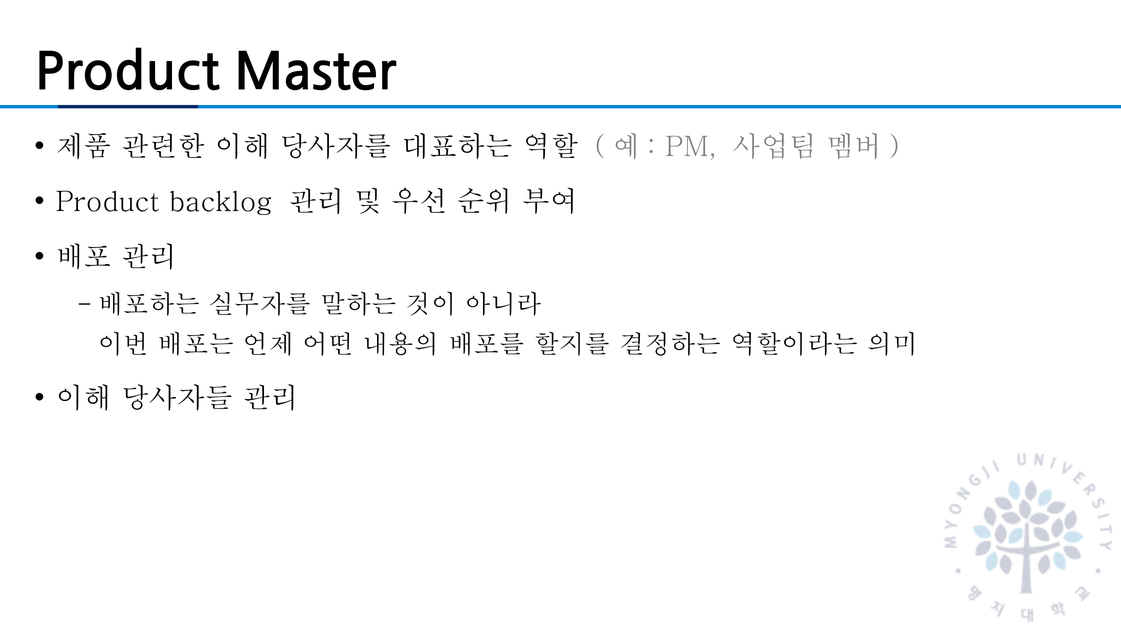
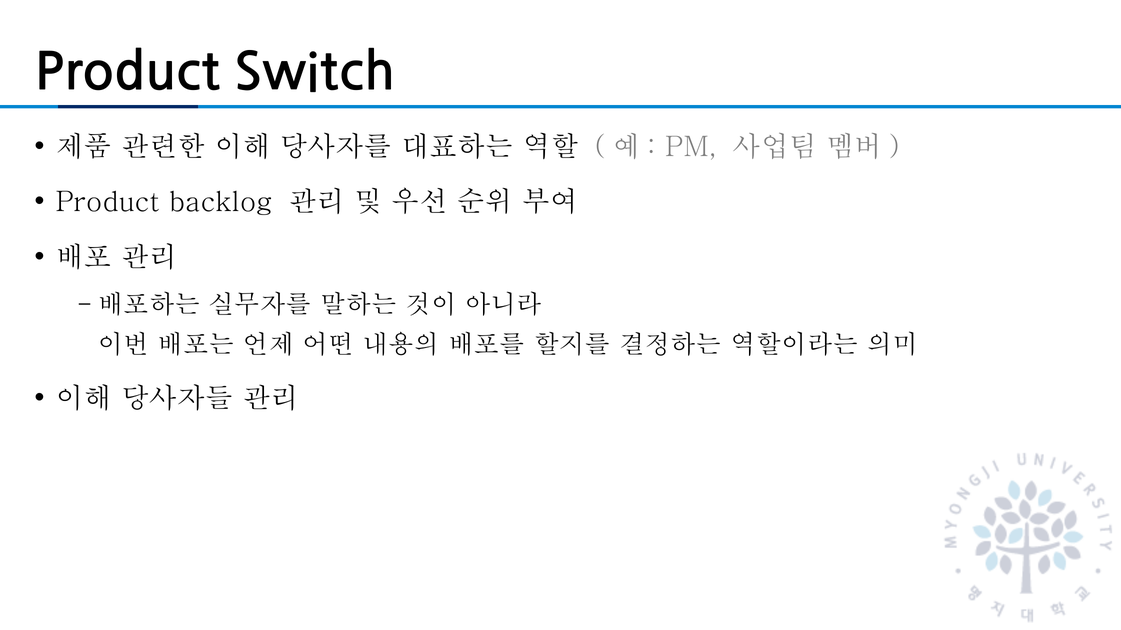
Master: Master -> Switch (315, 73)
